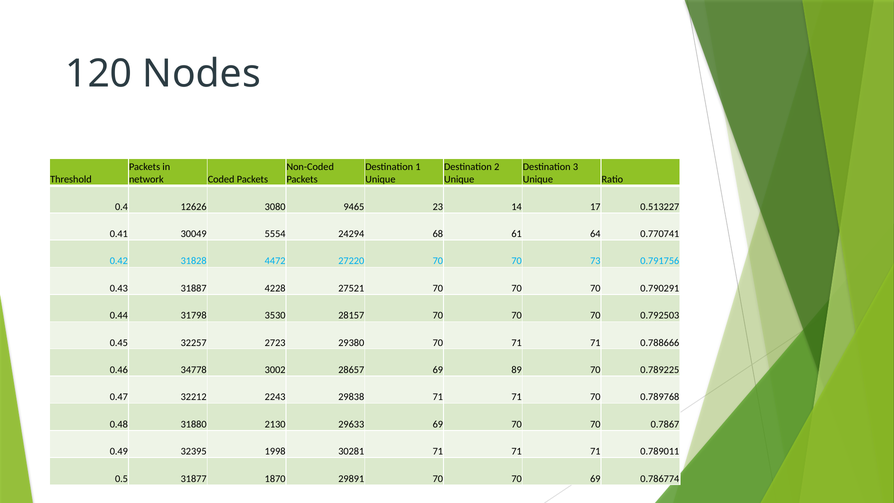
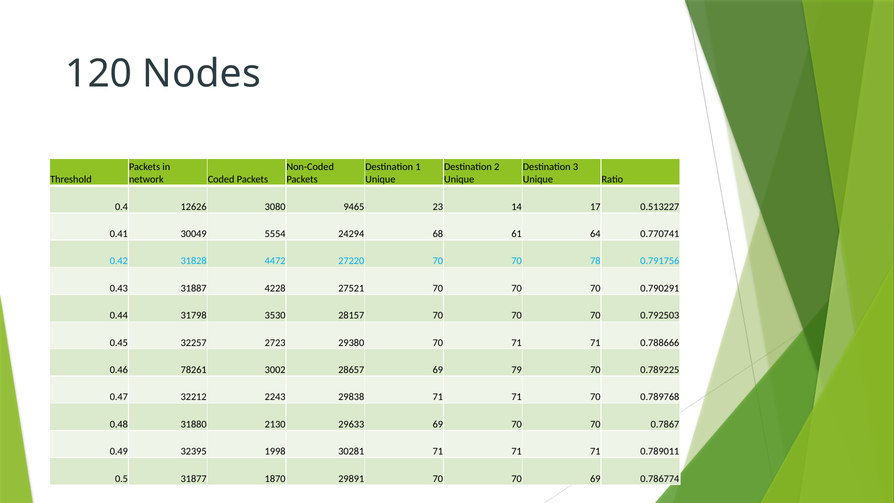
73: 73 -> 78 (595, 261)
34778: 34778 -> 78261 (194, 370)
89: 89 -> 79 (517, 370)
